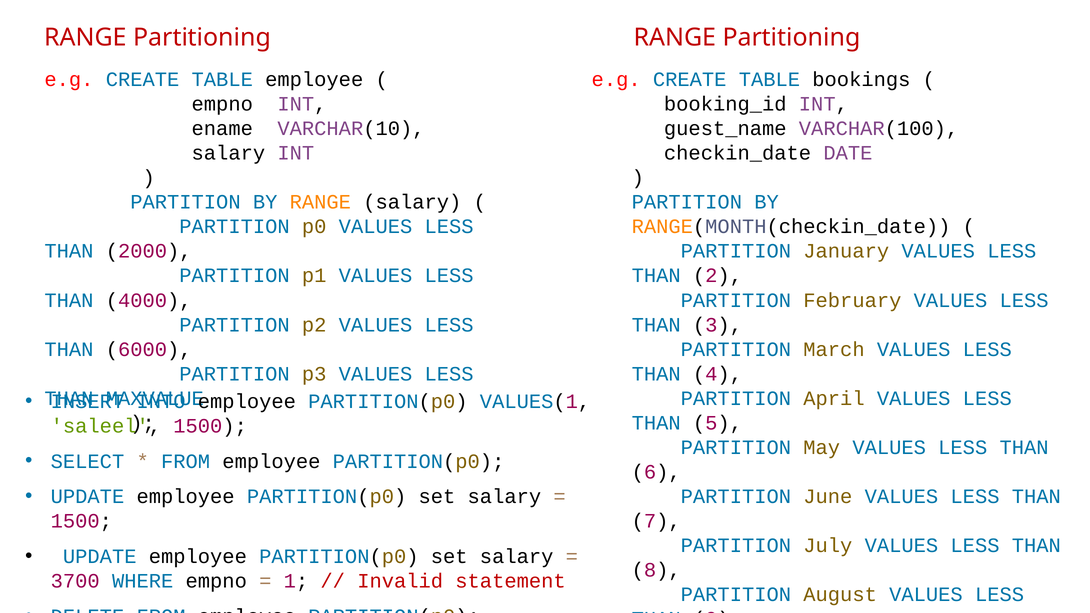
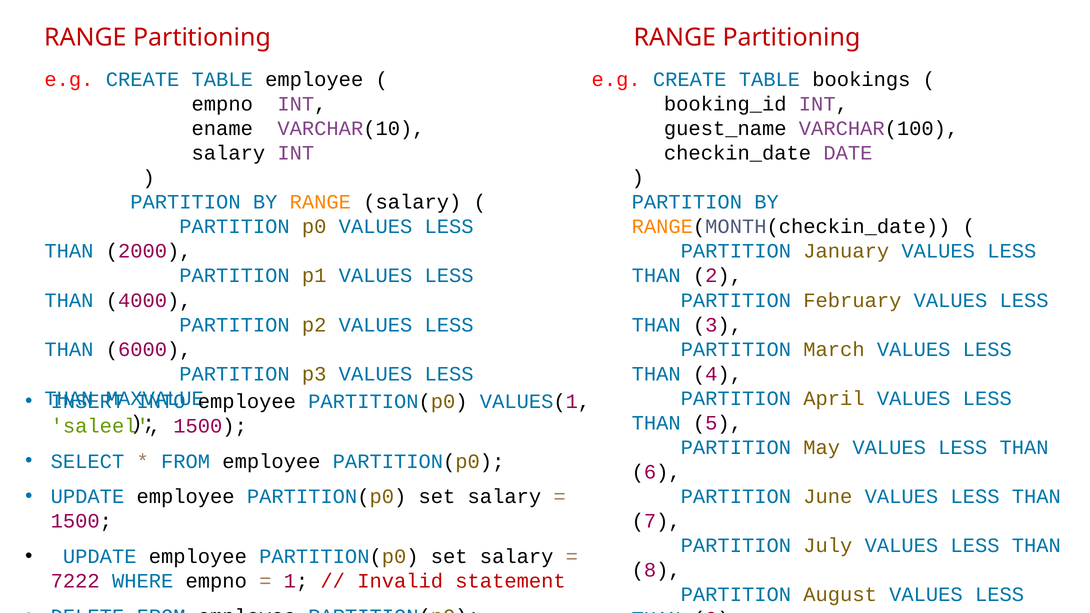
3700: 3700 -> 7222 (75, 581)
